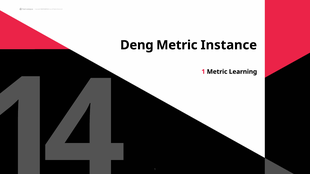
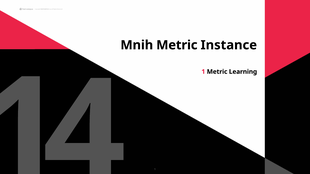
Deng: Deng -> Mnih (137, 45)
